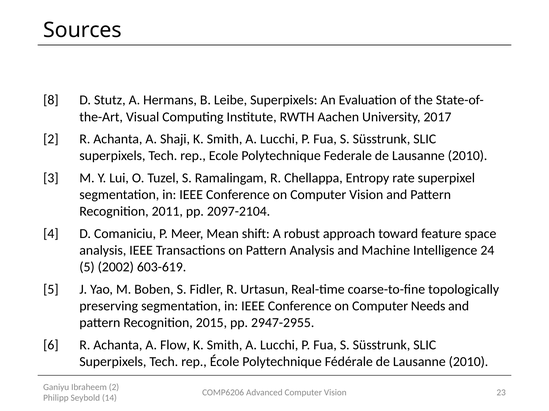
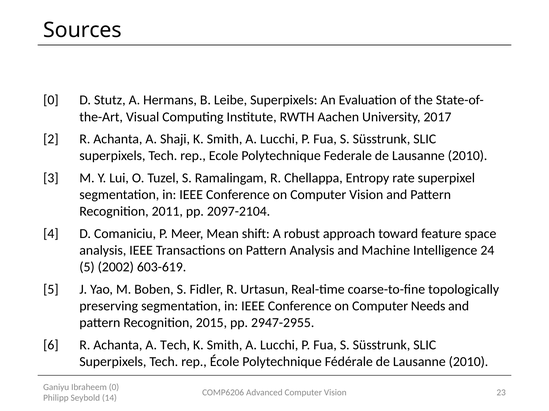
8: 8 -> 0 (51, 100)
A Flow: Flow -> Tech (175, 346)
Ibraheem 2: 2 -> 0 (114, 388)
